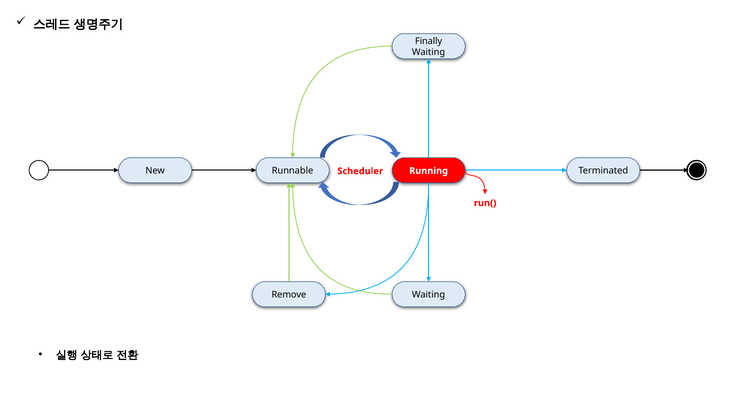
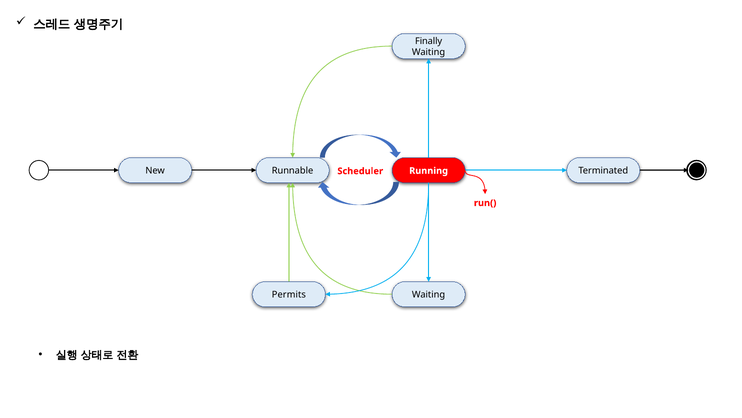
Remove: Remove -> Permits (289, 294)
